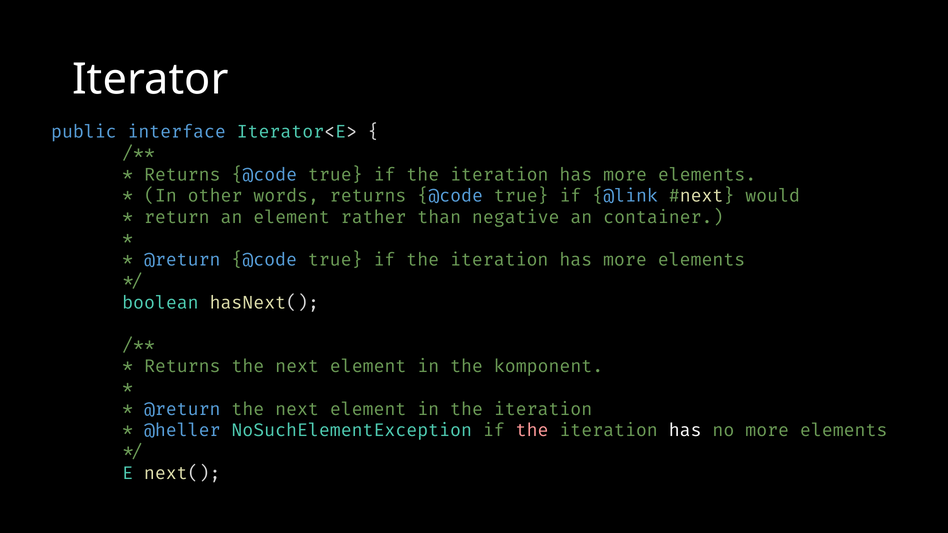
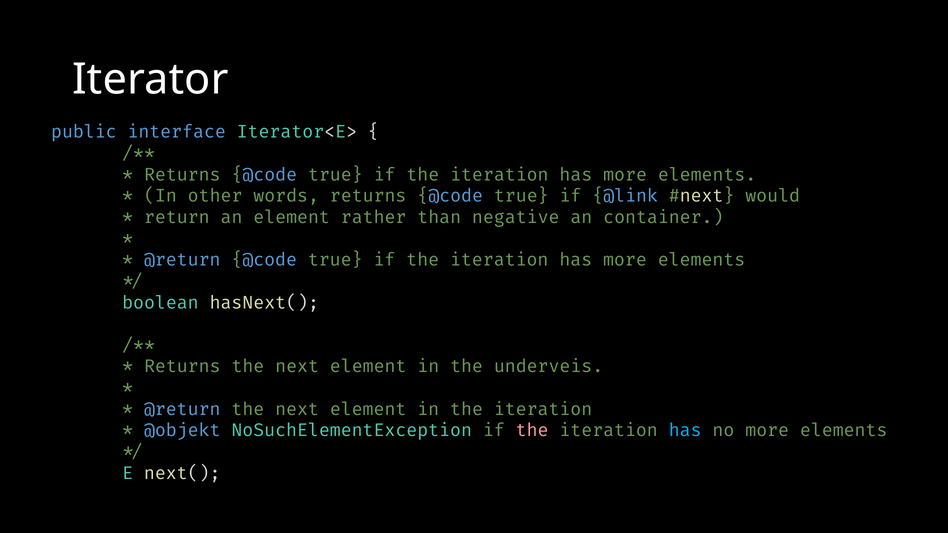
komponent: komponent -> underveis (549, 367)
@heller: @heller -> @objekt (182, 431)
has colour: white -> light blue (685, 431)
